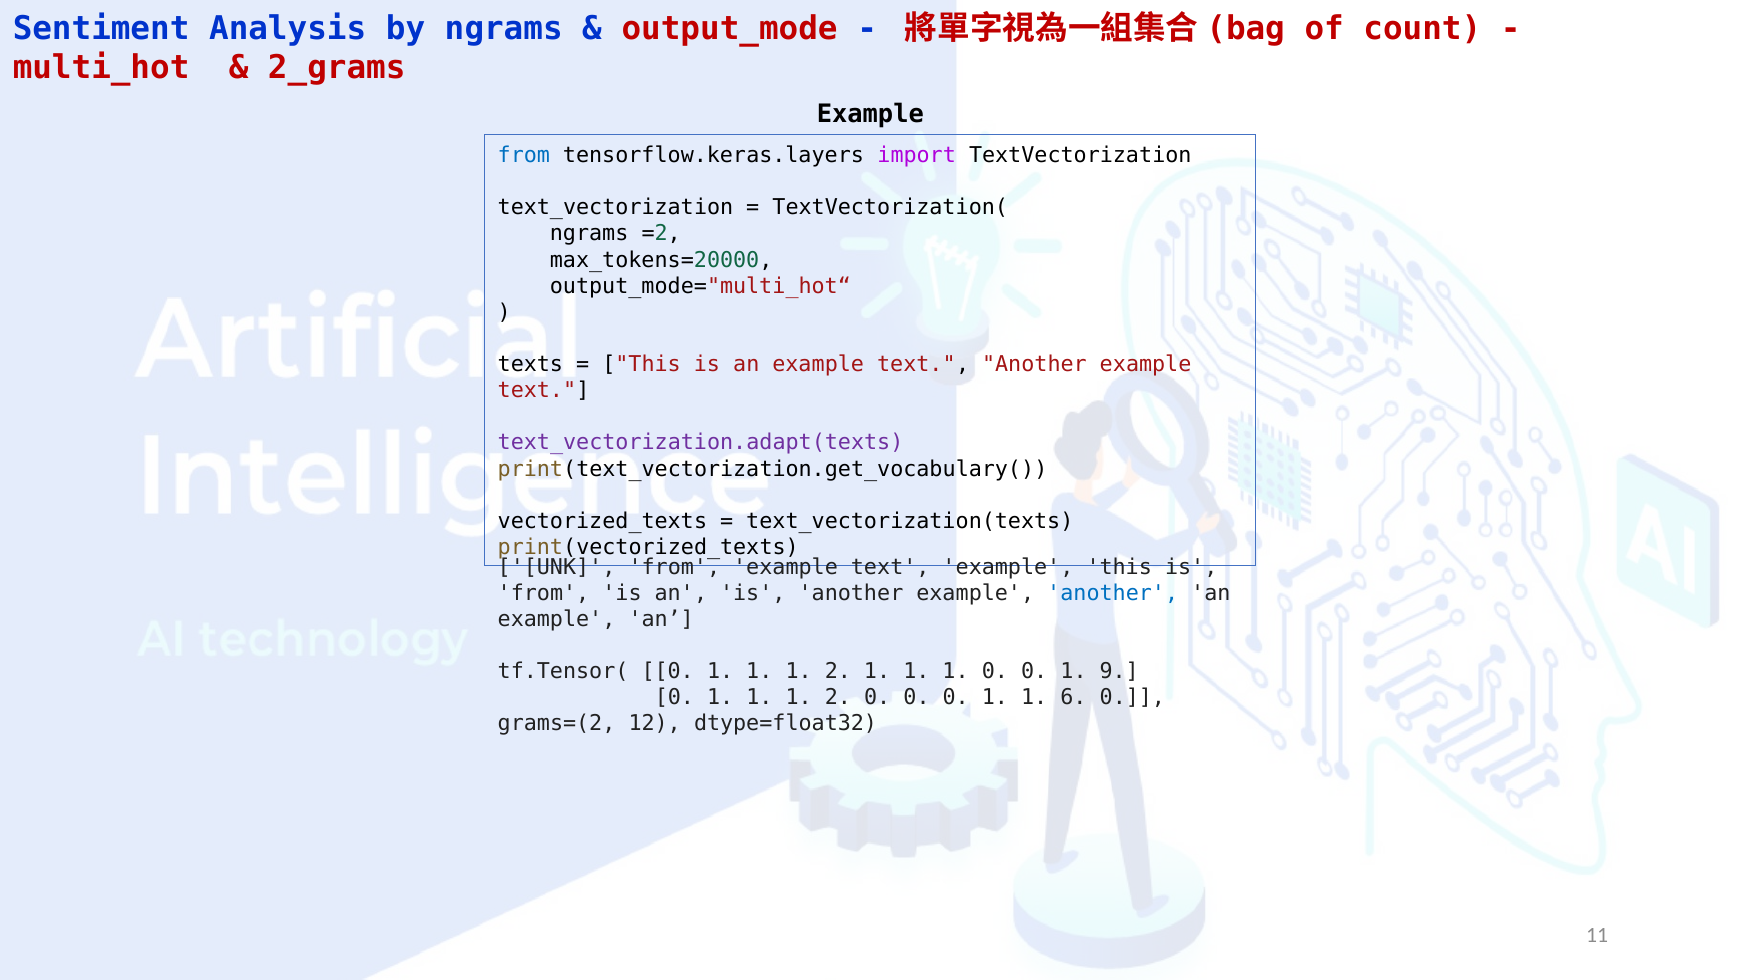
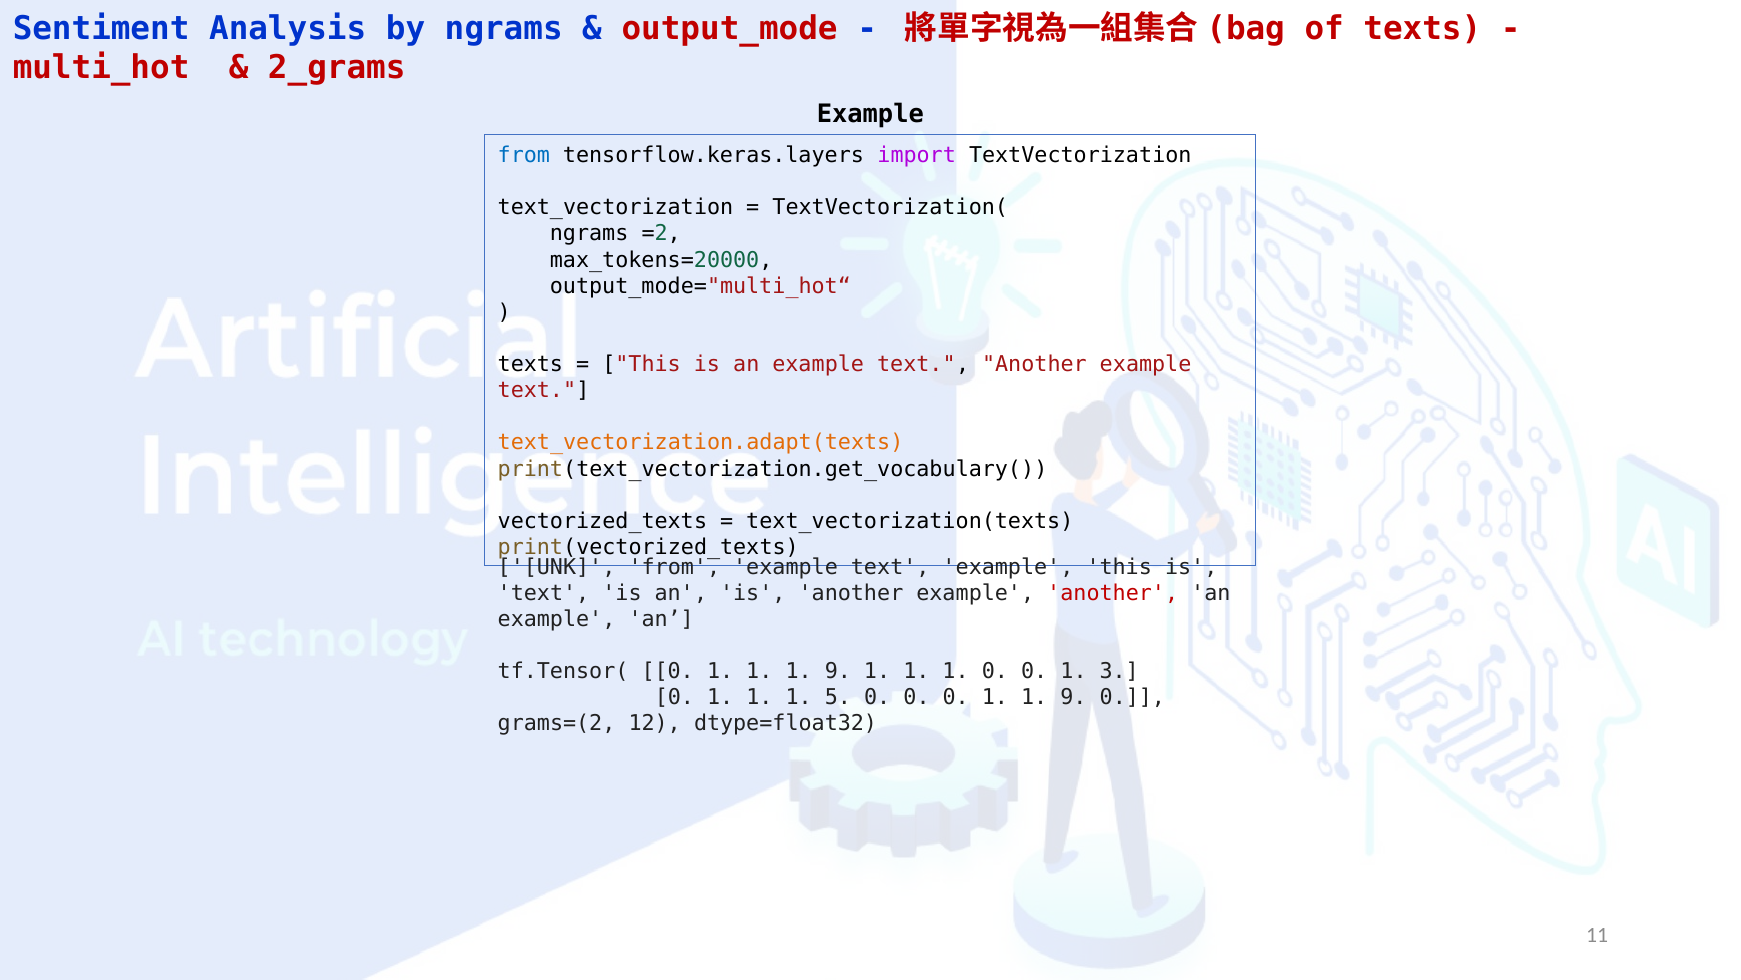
of count: count -> texts (1422, 28)
text_vectorization.adapt(texts colour: purple -> orange (701, 442)
from: from -> text (544, 593)
another colour: blue -> red (1113, 593)
2: 2 -> 9 (838, 671)
9: 9 -> 3 (1119, 671)
2: 2 -> 5 (838, 697)
0 1 1 6: 6 -> 9 (1073, 697)
